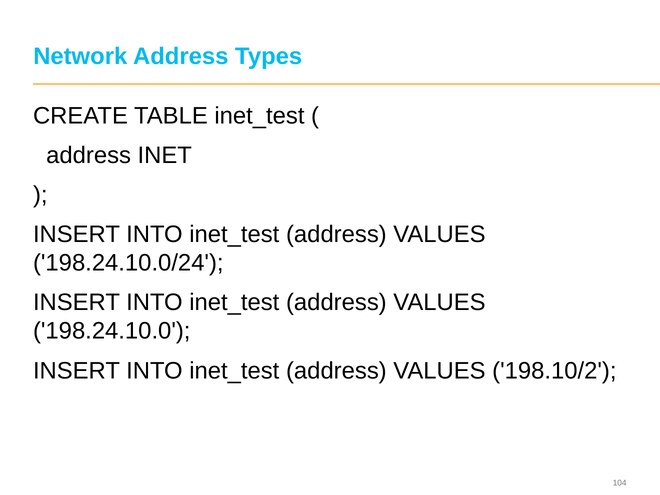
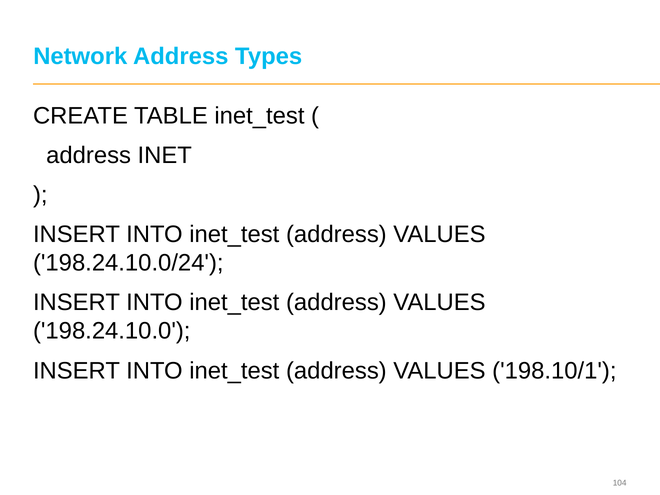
198.10/2: 198.10/2 -> 198.10/1 (554, 371)
